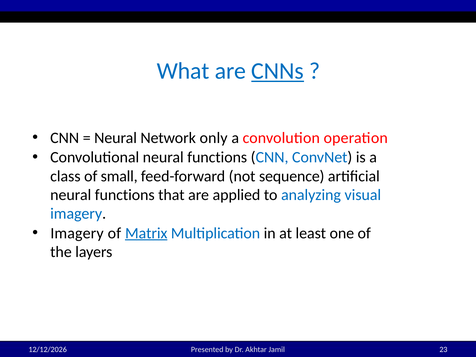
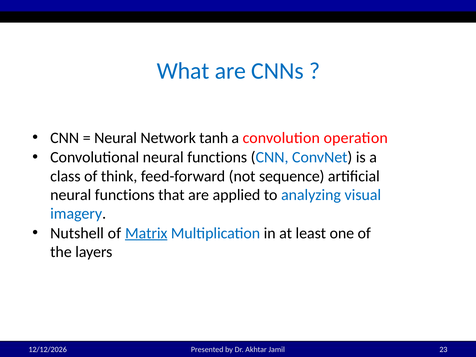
CNNs underline: present -> none (278, 71)
only: only -> tanh (214, 138)
small: small -> think (119, 176)
Imagery: Imagery -> Nutshell (77, 233)
